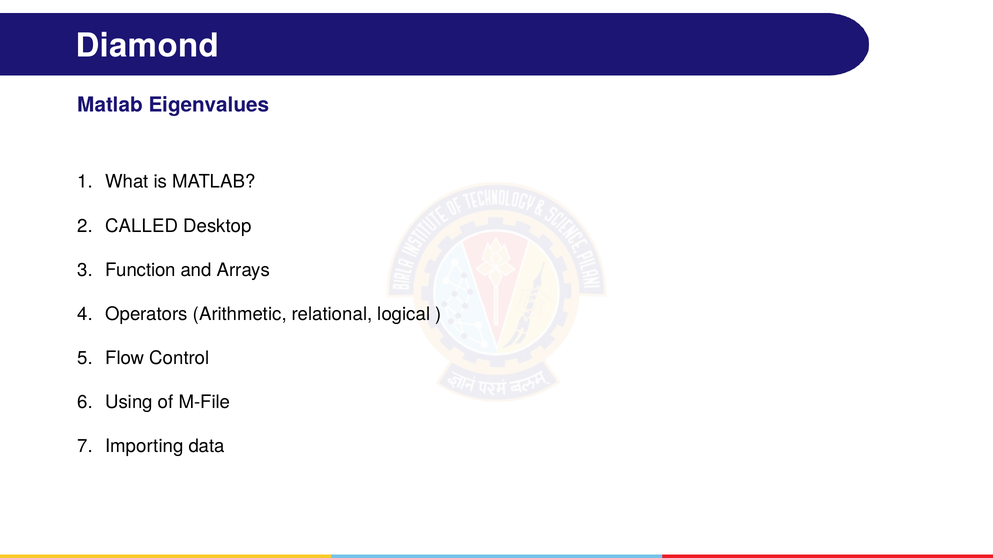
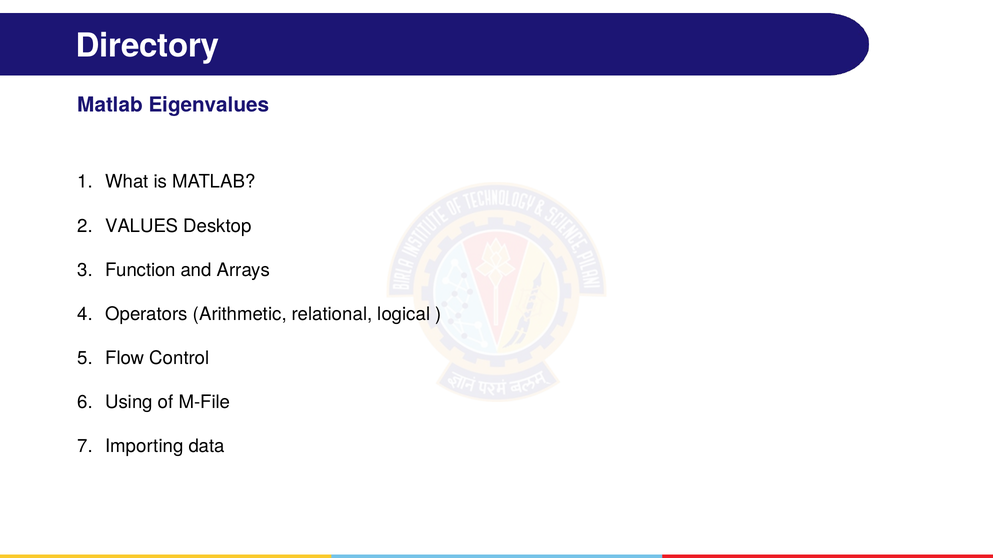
Diamond: Diamond -> Directory (147, 46)
CALLED: CALLED -> VALUES (142, 226)
